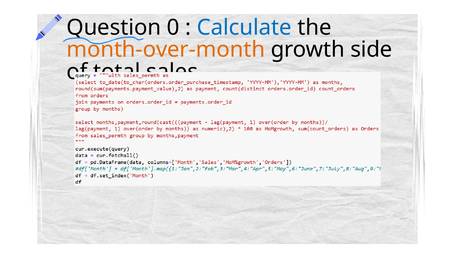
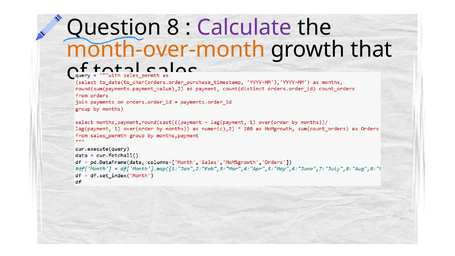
0: 0 -> 8 (173, 28)
Calculate colour: blue -> purple (244, 28)
side: side -> that (371, 50)
